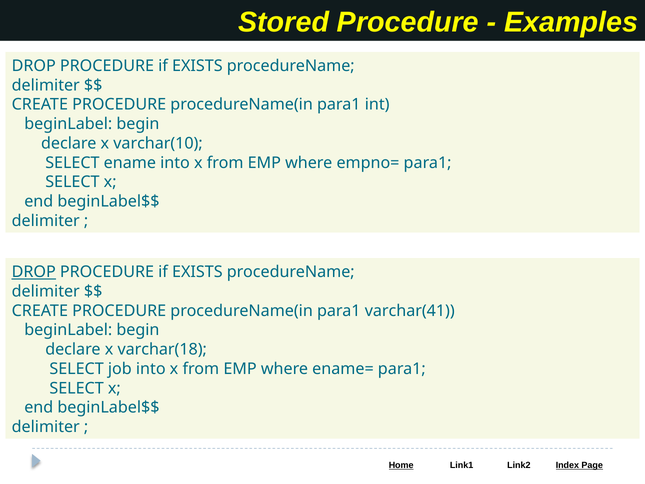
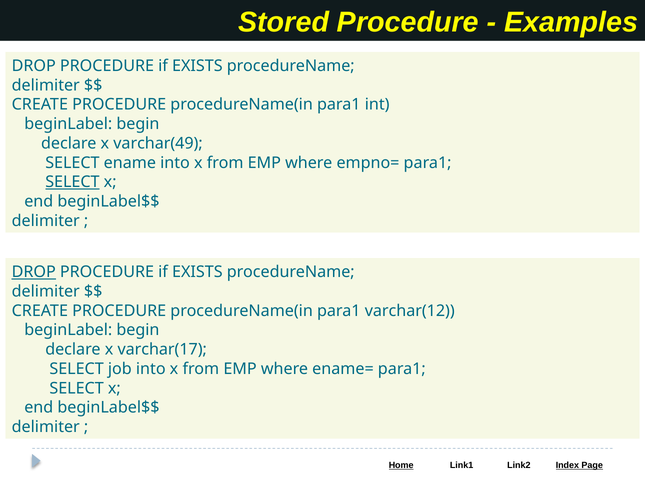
varchar(10: varchar(10 -> varchar(49 (158, 143)
SELECT underline: none -> present (72, 182)
varchar(41: varchar(41 -> varchar(12 (410, 311)
varchar(18: varchar(18 -> varchar(17 (162, 349)
